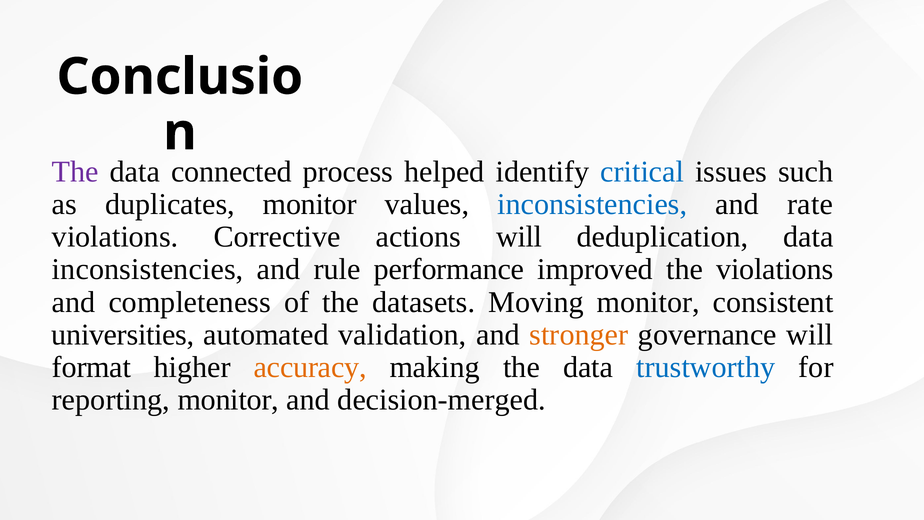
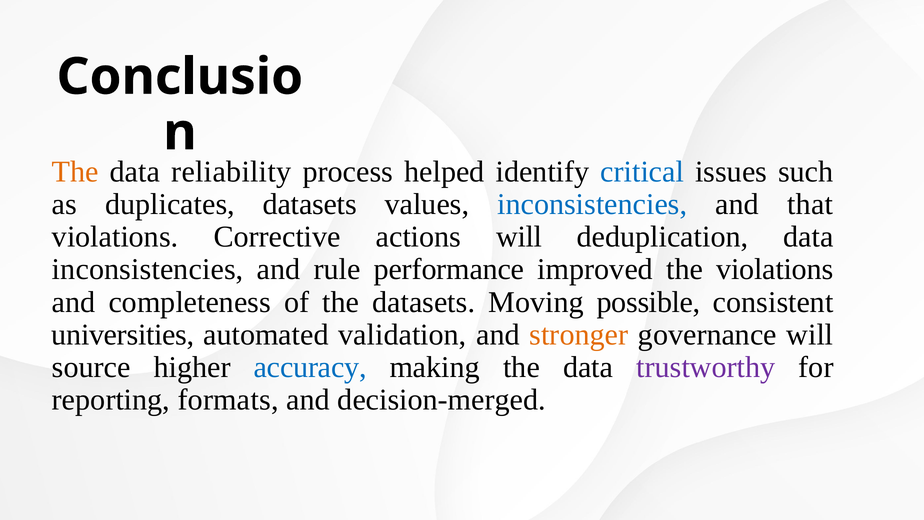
The colour: purple -> orange (75, 172)
connected: connected -> reliability (231, 172)
duplicates monitor: monitor -> datasets (310, 204)
rate: rate -> that (810, 204)
Moving monitor: monitor -> possible (648, 302)
format: format -> source (91, 367)
accuracy colour: orange -> blue (310, 367)
trustworthy colour: blue -> purple (706, 367)
reporting monitor: monitor -> formats (228, 400)
